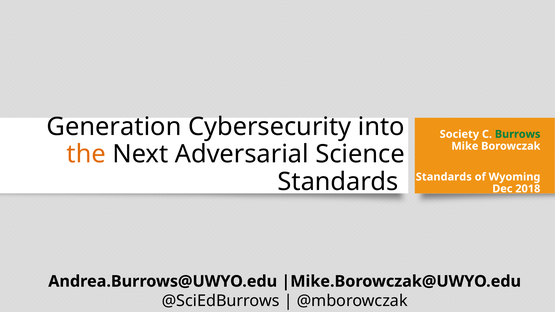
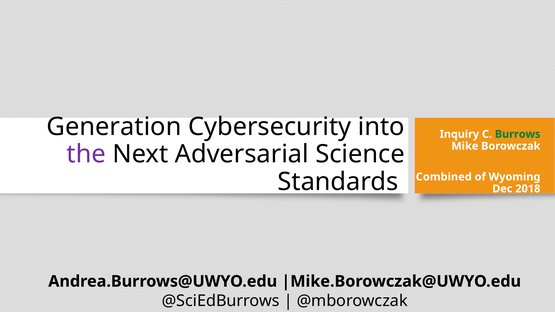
Society: Society -> Inquiry (459, 134)
the colour: orange -> purple (86, 154)
Standards: Standards -> Combined (444, 177)
